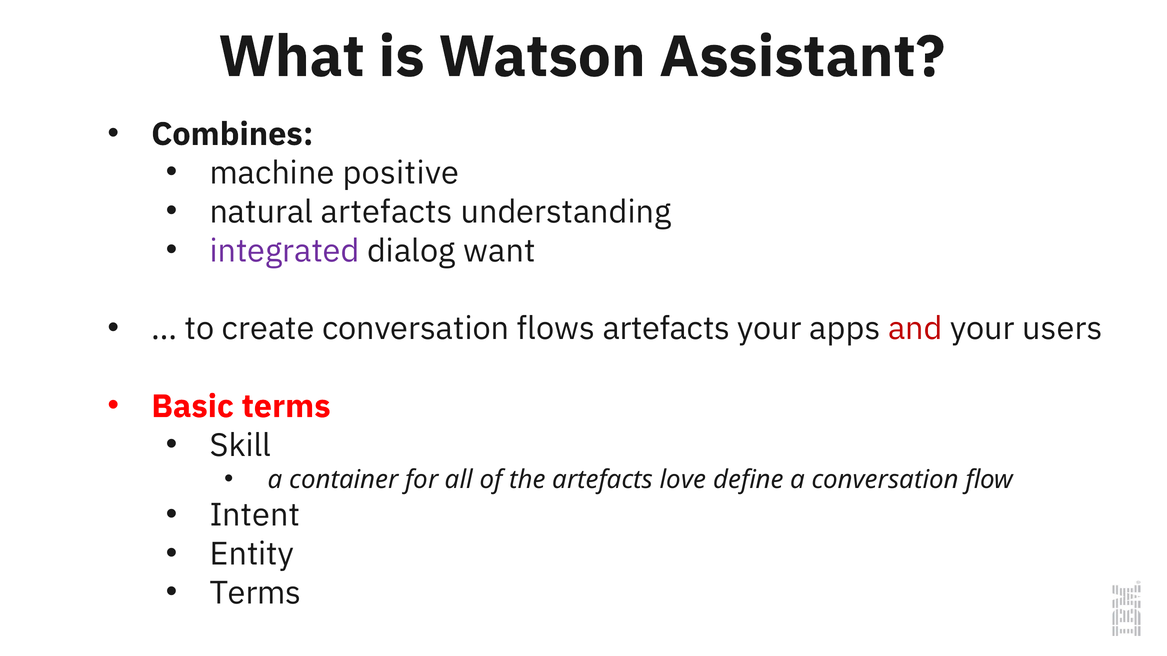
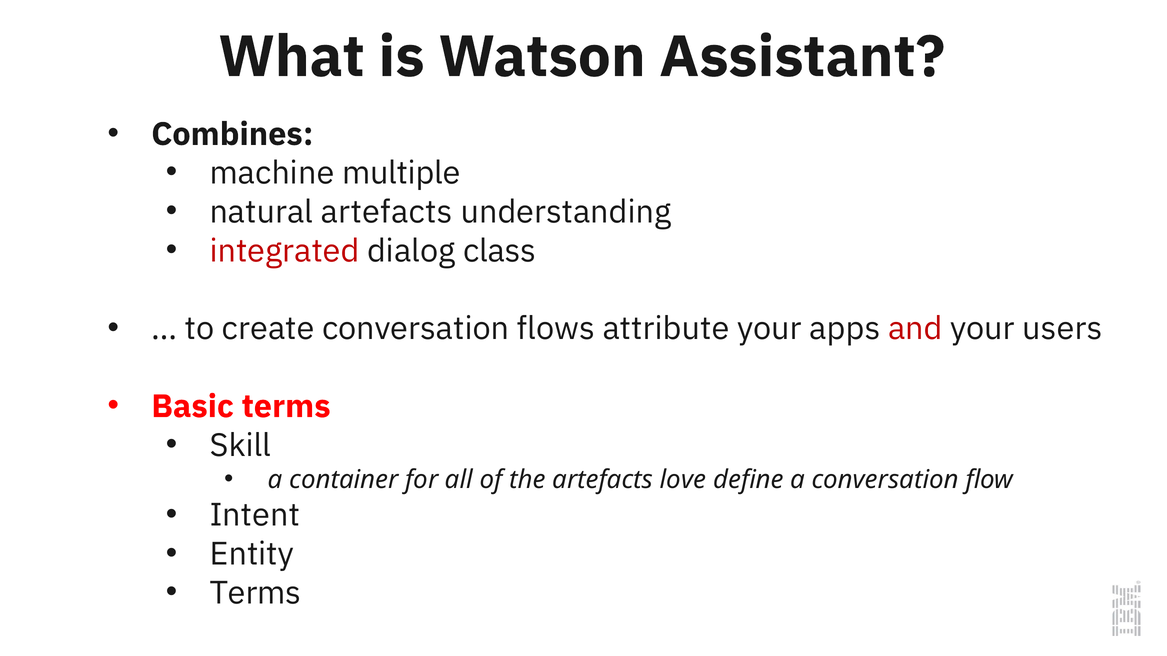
positive: positive -> multiple (401, 173)
integrated colour: purple -> red (285, 251)
want: want -> class (499, 251)
flows artefacts: artefacts -> attribute (666, 329)
